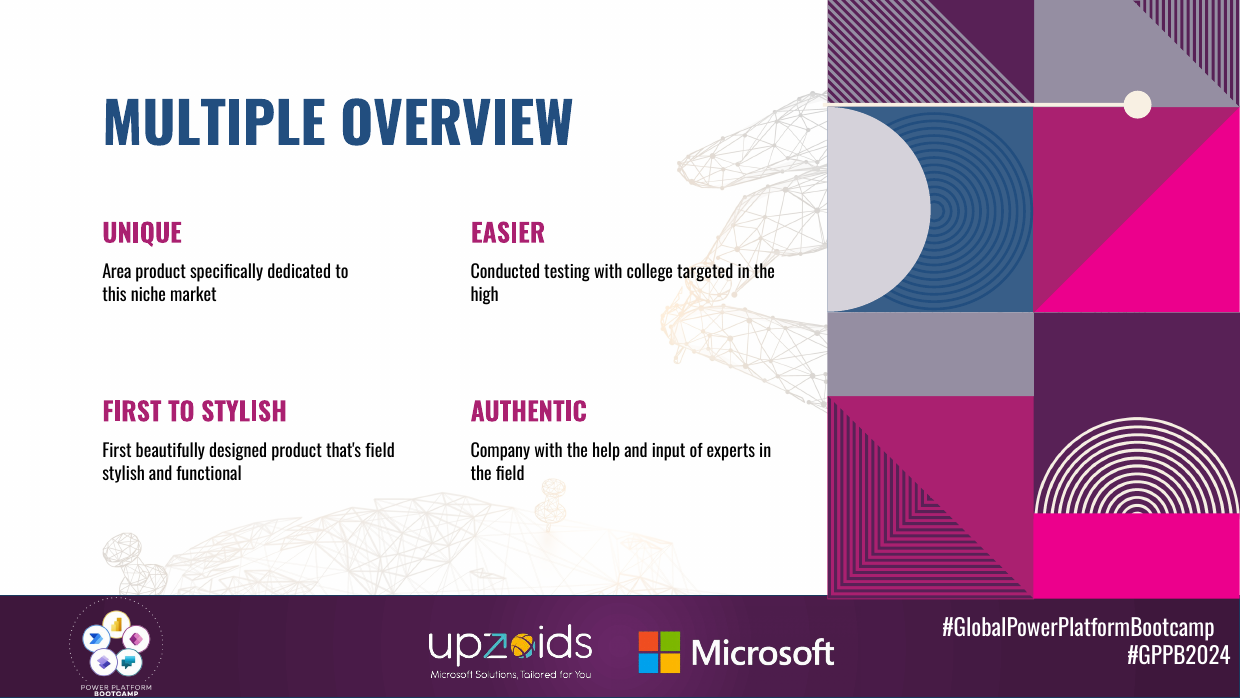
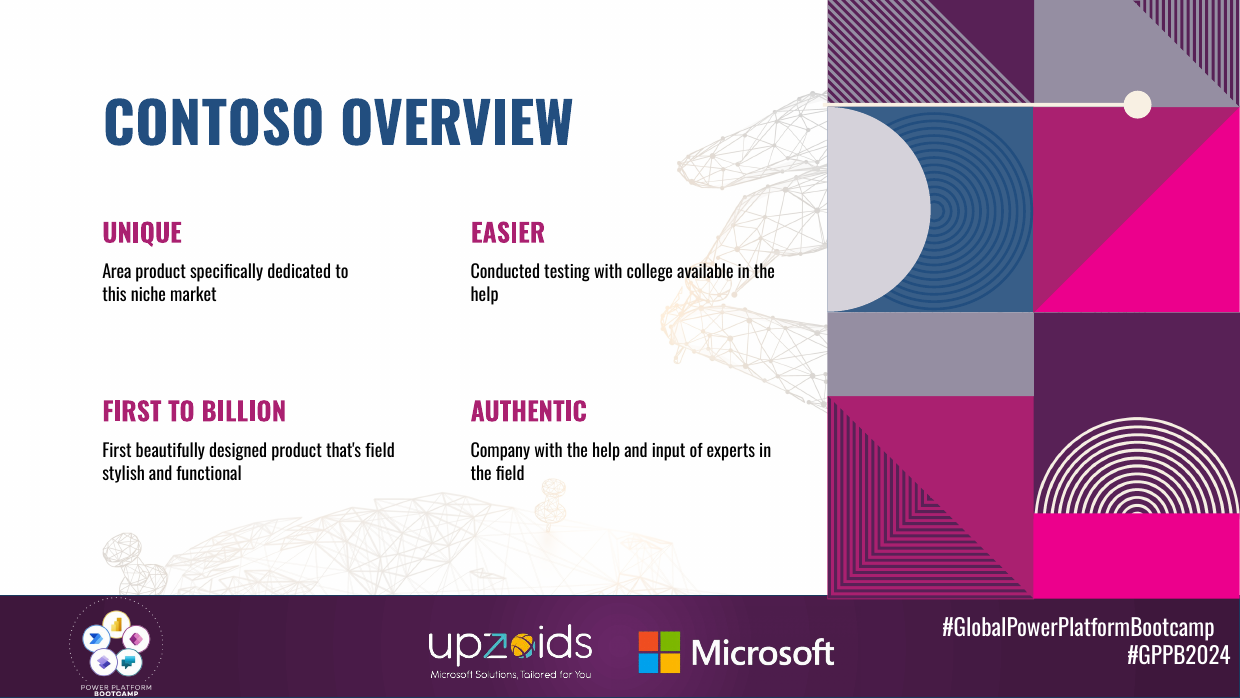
MULTIPLE: MULTIPLE -> CONTOSO (214, 126)
targeted: targeted -> available (705, 272)
high: high -> help (485, 295)
TO STYLISH: STYLISH -> BILLION (244, 413)
